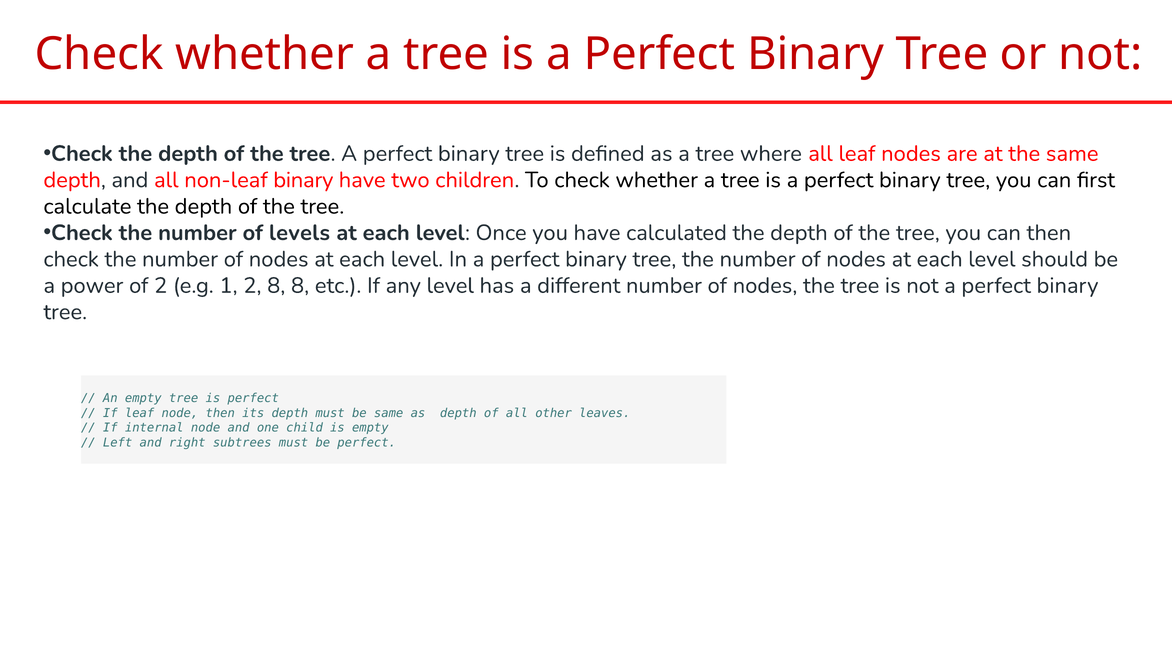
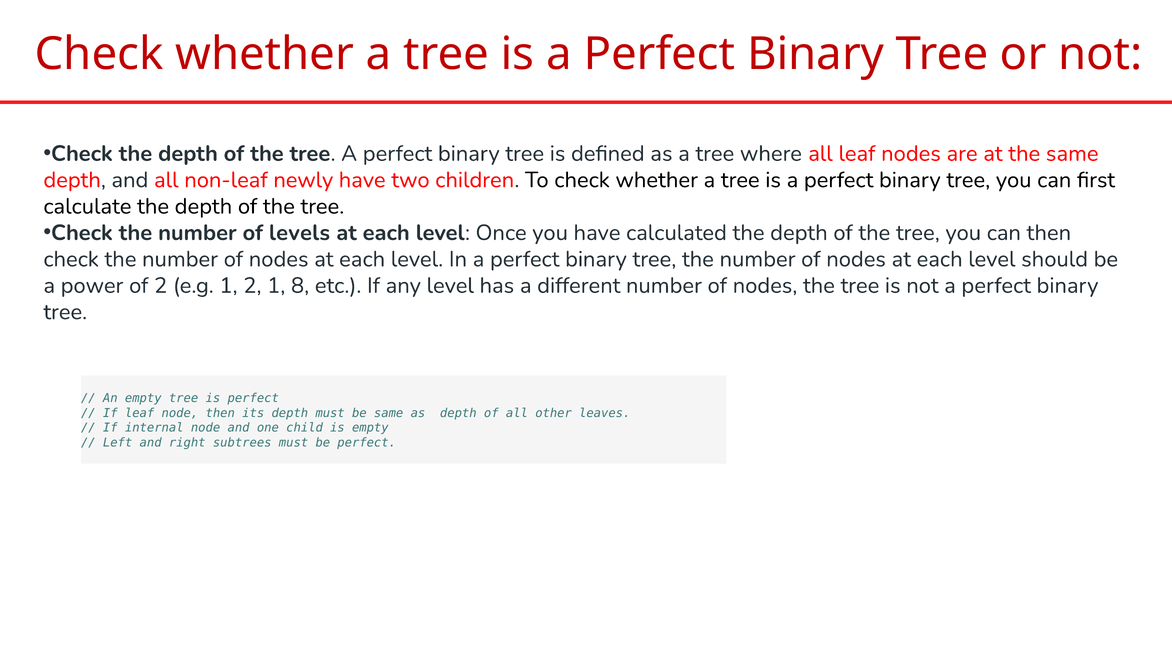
non-leaf binary: binary -> newly (303, 180)
2 8: 8 -> 1 (276, 285)
